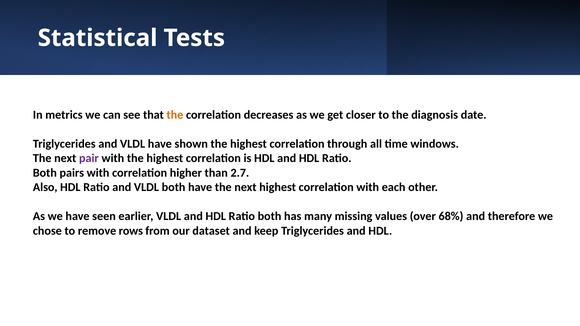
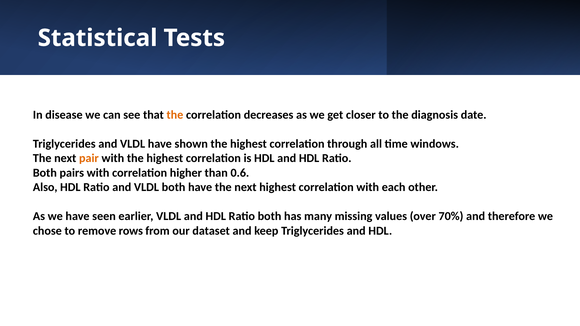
metrics: metrics -> disease (64, 115)
pair colour: purple -> orange (89, 158)
2.7: 2.7 -> 0.6 (240, 173)
68%: 68% -> 70% (451, 216)
